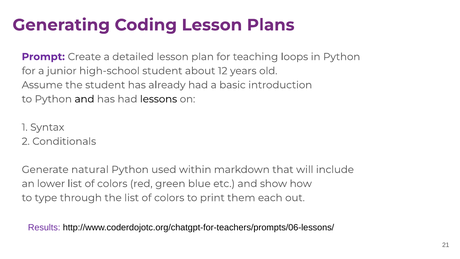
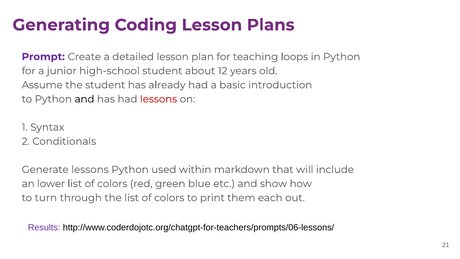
lessons colour: black -> red (159, 99)
Generate natural: natural -> lessons (90, 169)
type: type -> turn (46, 198)
